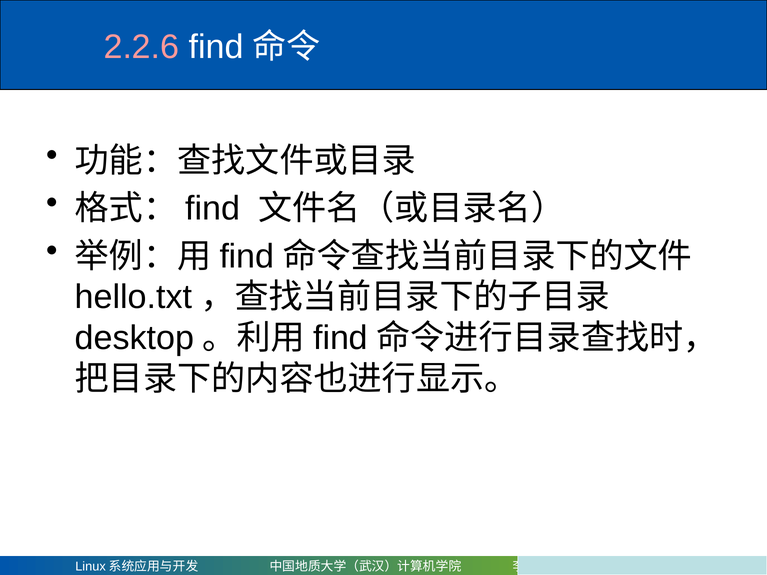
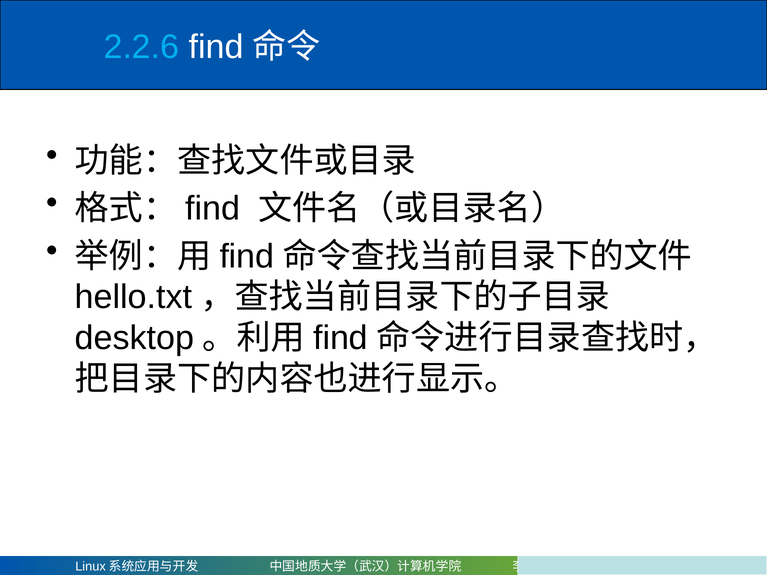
2.2.6 colour: pink -> light blue (141, 47)
